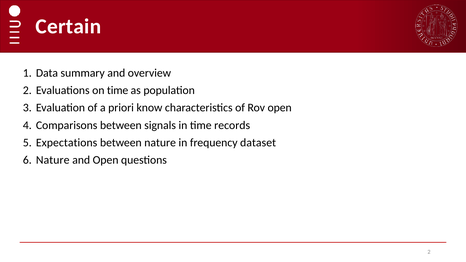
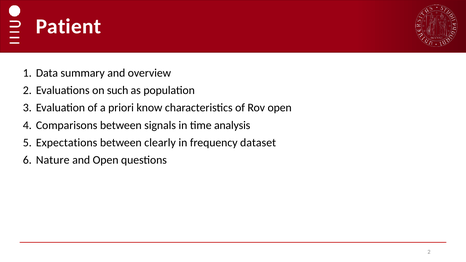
Certain: Certain -> Patient (68, 26)
on time: time -> such (118, 90)
records: records -> analysis (232, 125)
between nature: nature -> clearly (160, 143)
